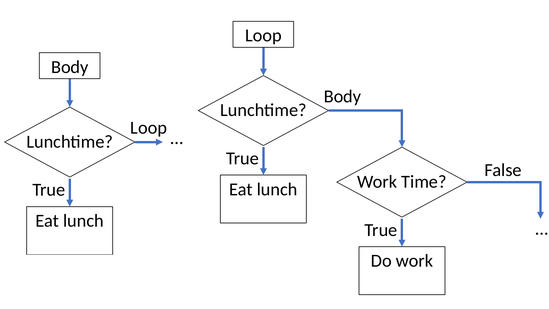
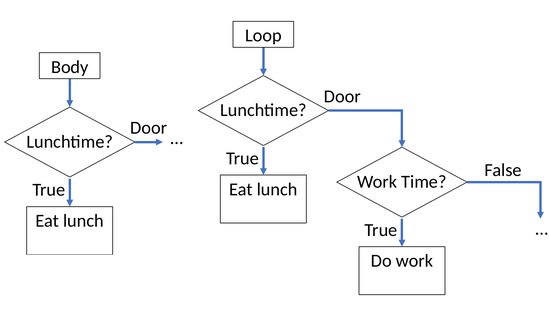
Body: Body -> Door (342, 96)
Loop: Loop -> Door (149, 128)
